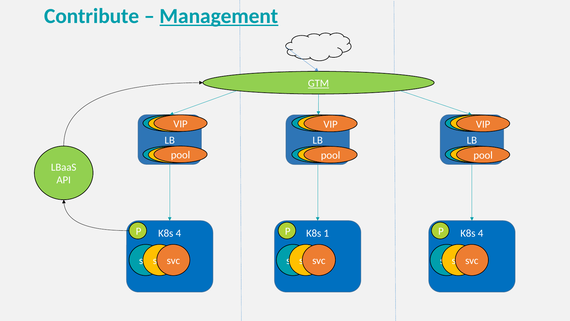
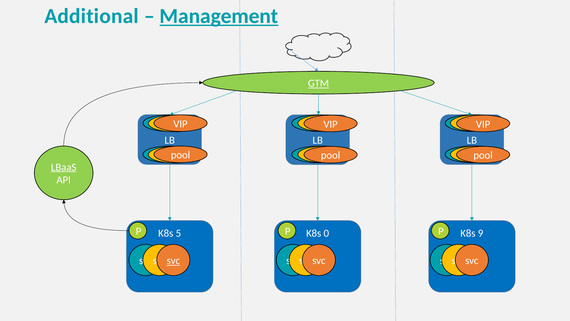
Contribute: Contribute -> Additional (92, 16)
LBaaS underline: none -> present (64, 167)
4: 4 -> 5 (178, 233)
1: 1 -> 0 (326, 233)
4: 4 -> 9 (481, 233)
svc underline: none -> present (173, 260)
